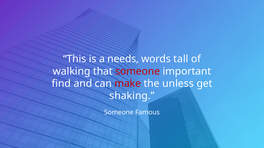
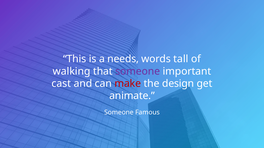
someone colour: red -> purple (138, 71)
find: find -> cast (61, 84)
unless: unless -> design (178, 84)
shaking: shaking -> animate (132, 96)
